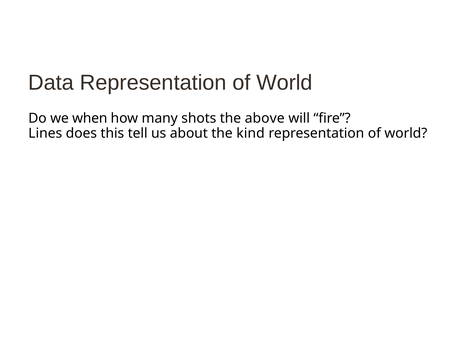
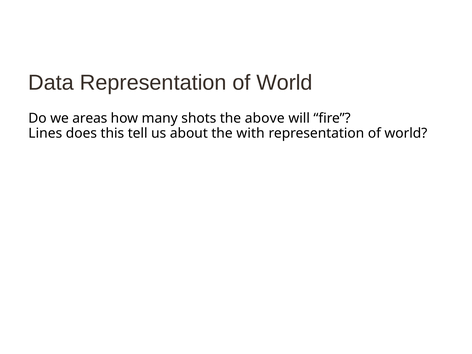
when: when -> areas (90, 118)
kind: kind -> with (251, 133)
